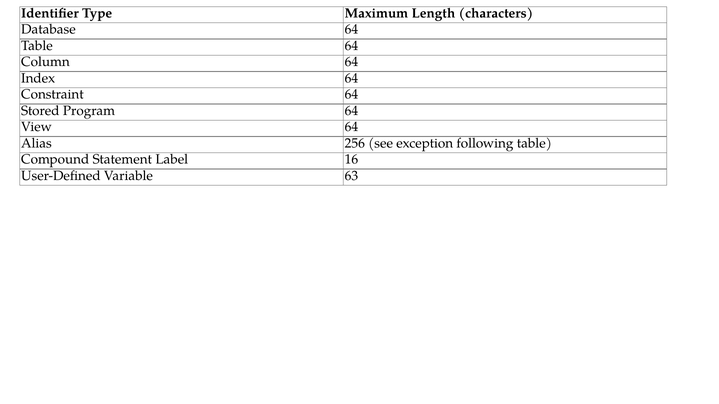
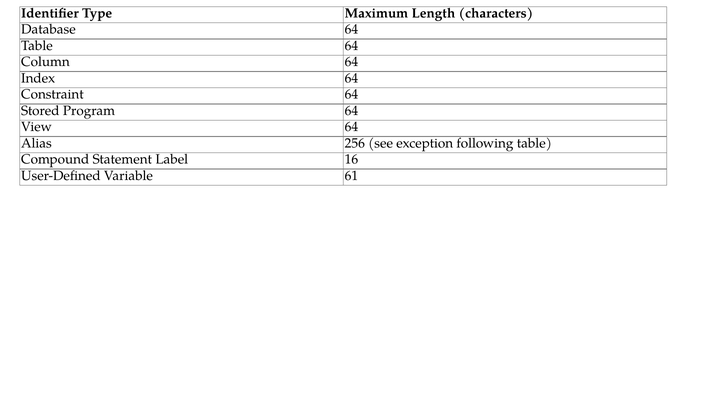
63: 63 -> 61 (351, 176)
